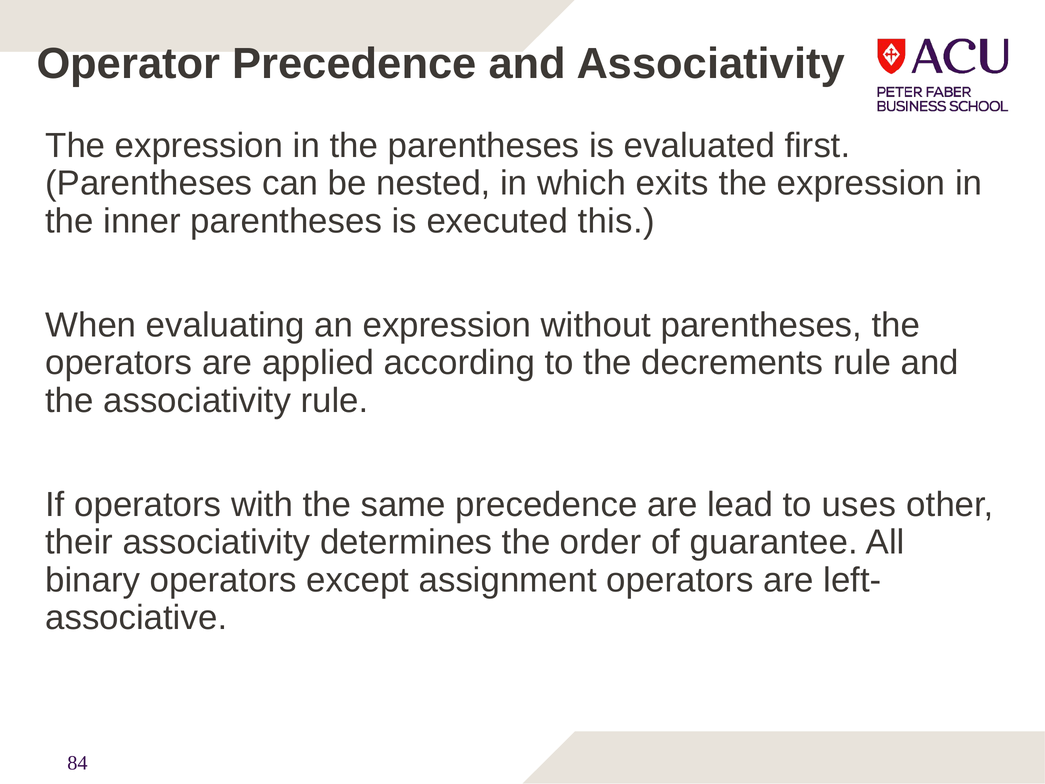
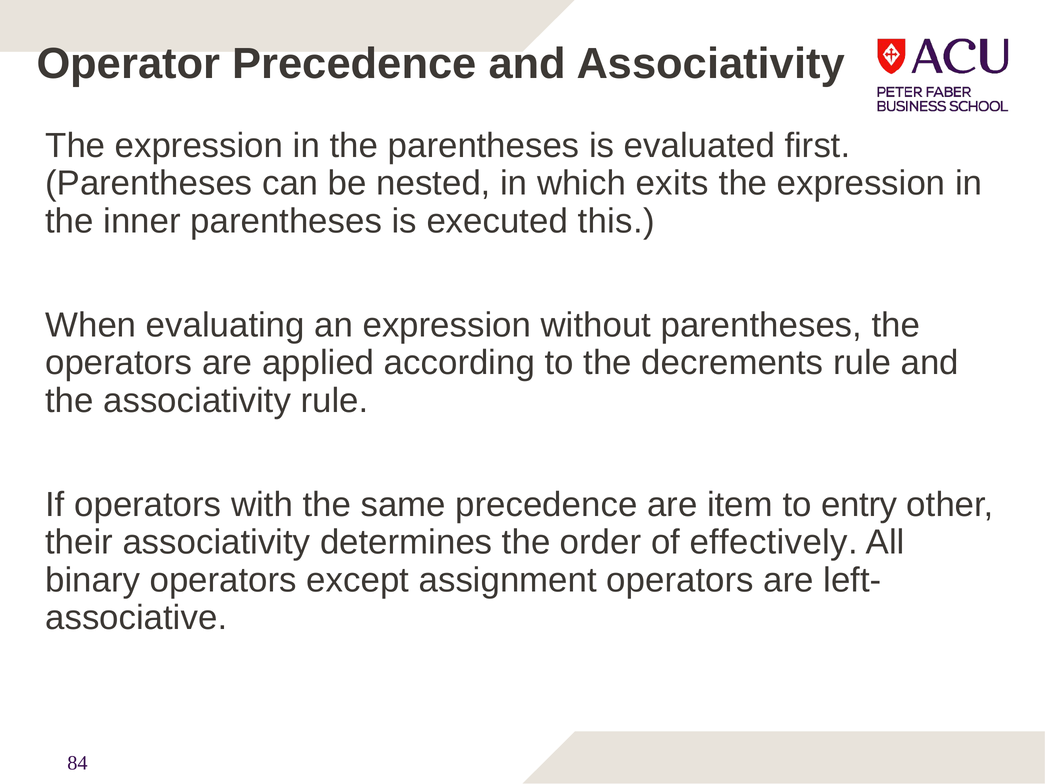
lead: lead -> item (740, 505)
uses: uses -> entry (859, 505)
guarantee: guarantee -> effectively (774, 542)
